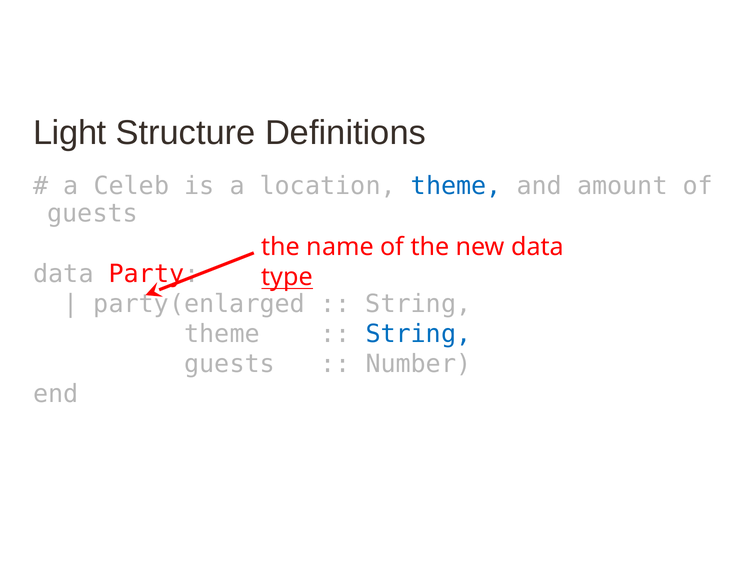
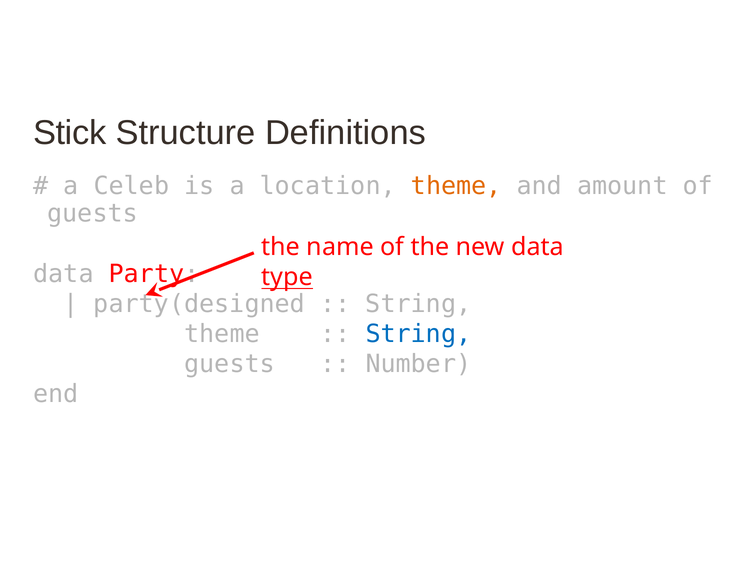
Light: Light -> Stick (70, 133)
theme colour: blue -> orange (456, 186)
party(enlarged: party(enlarged -> party(designed (199, 304)
